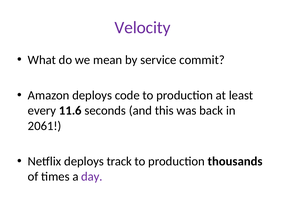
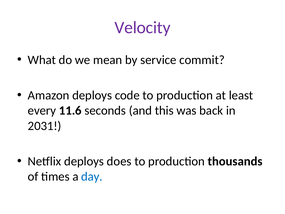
2061: 2061 -> 2031 (45, 126)
track: track -> does (119, 161)
day colour: purple -> blue (92, 176)
